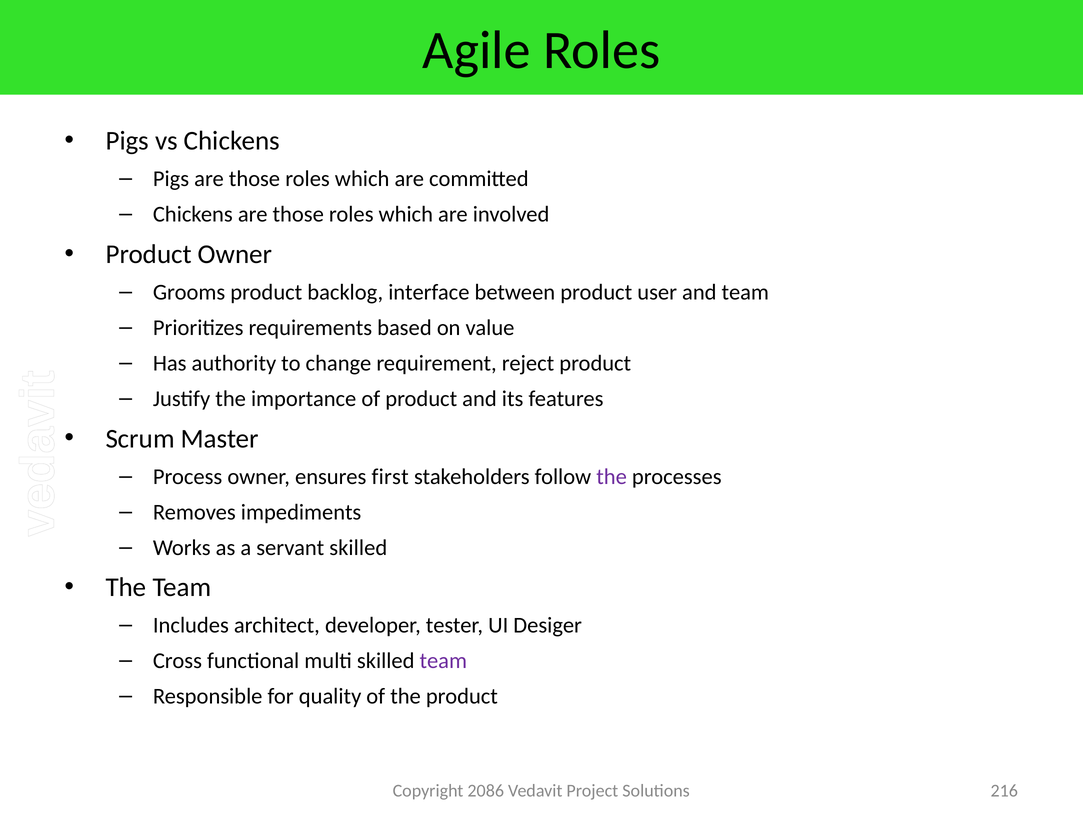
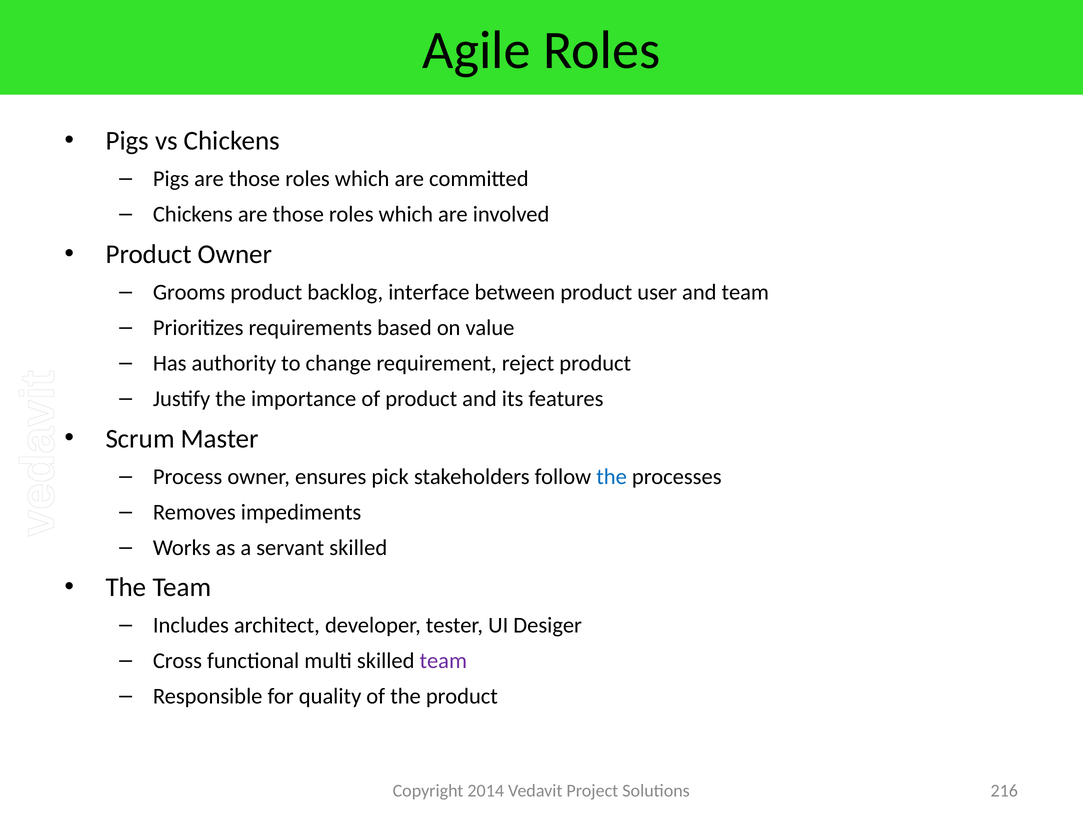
first: first -> pick (390, 476)
the colour: purple -> blue (612, 476)
2086: 2086 -> 2014 (486, 790)
